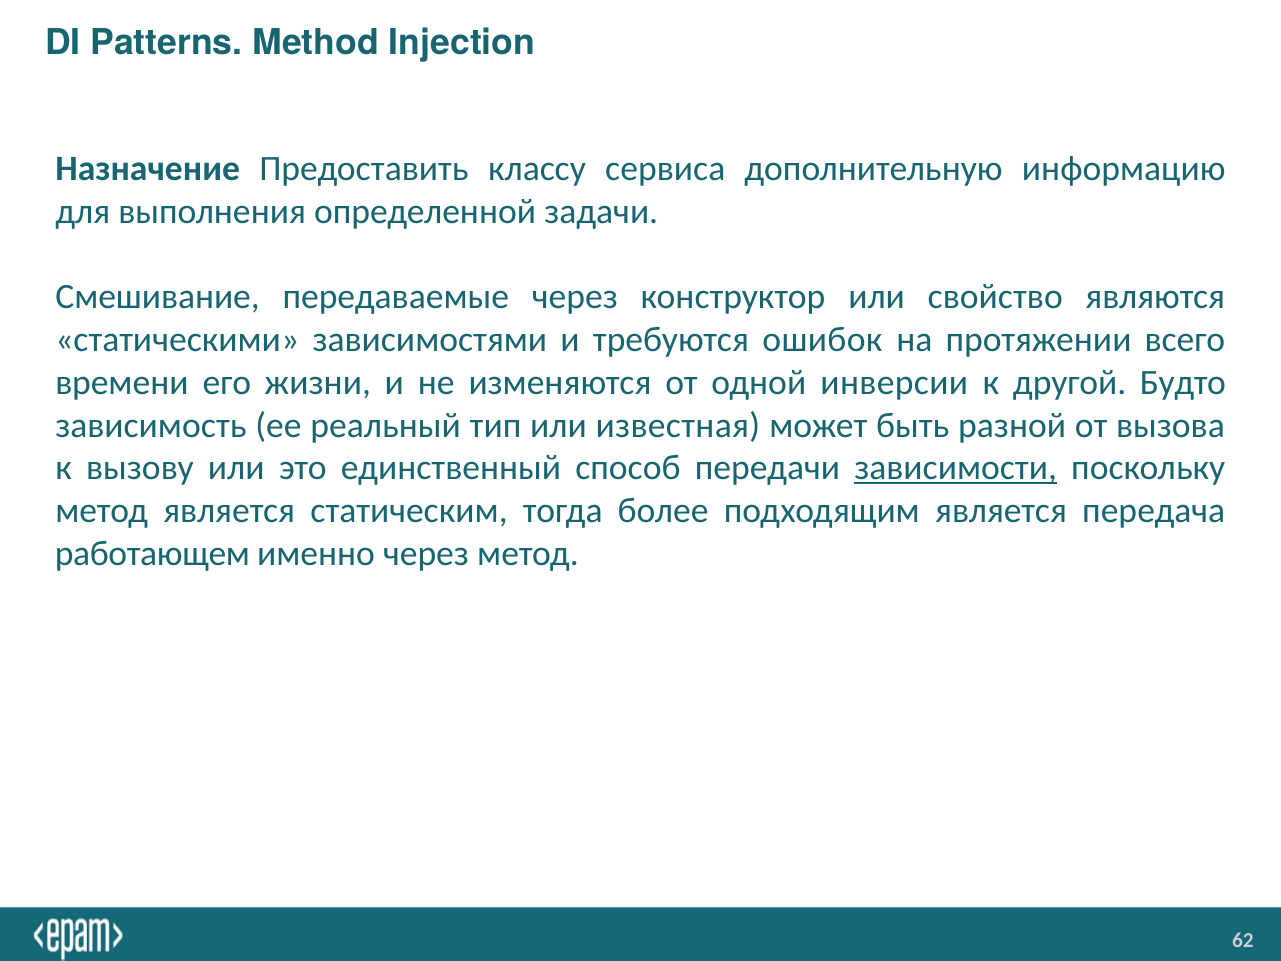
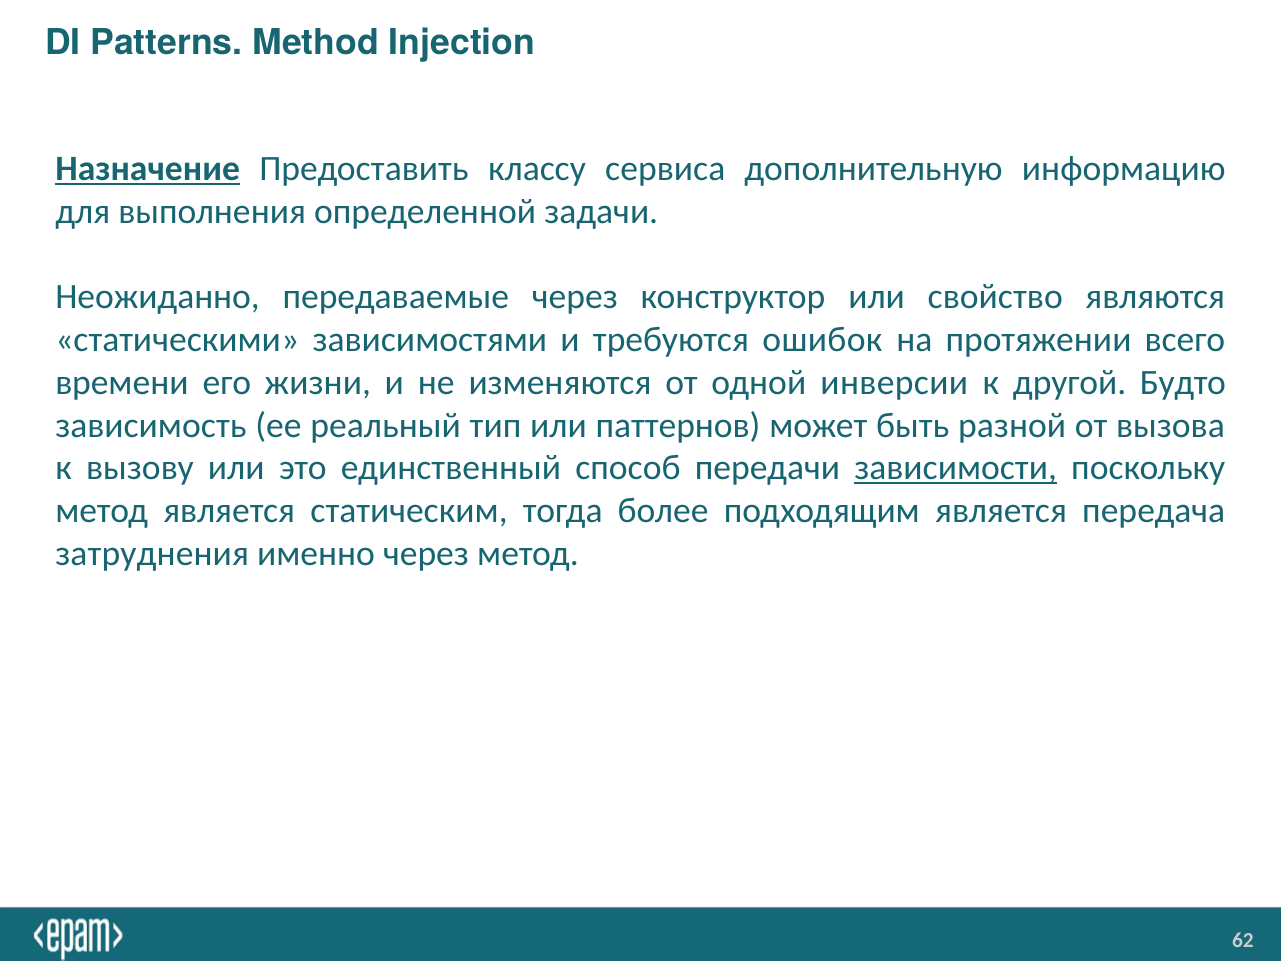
Назначение underline: none -> present (148, 169)
Смешивание: Смешивание -> Неожиданно (158, 297)
известная: известная -> паттернов (678, 425)
работающем: работающем -> затруднения (152, 553)
